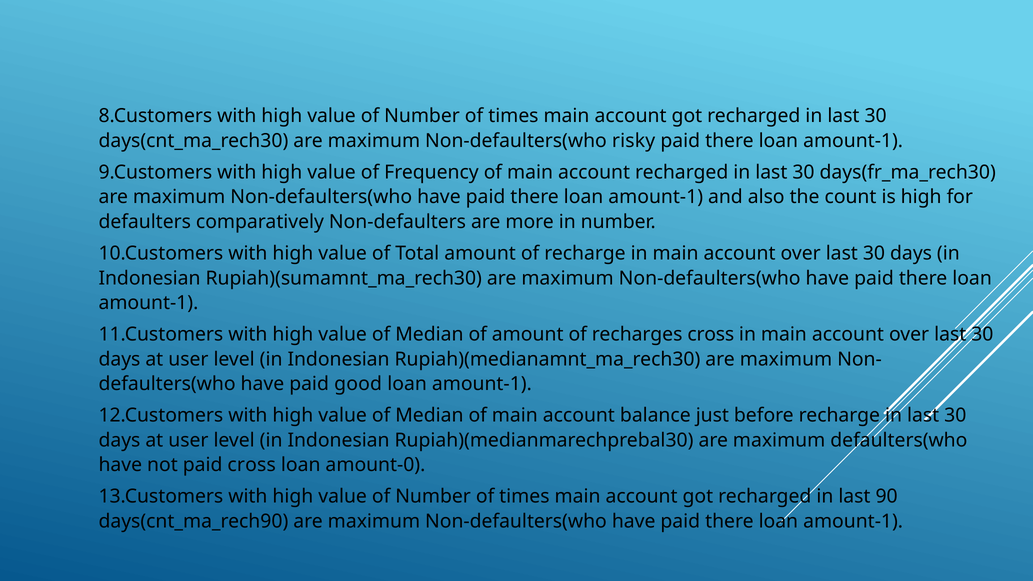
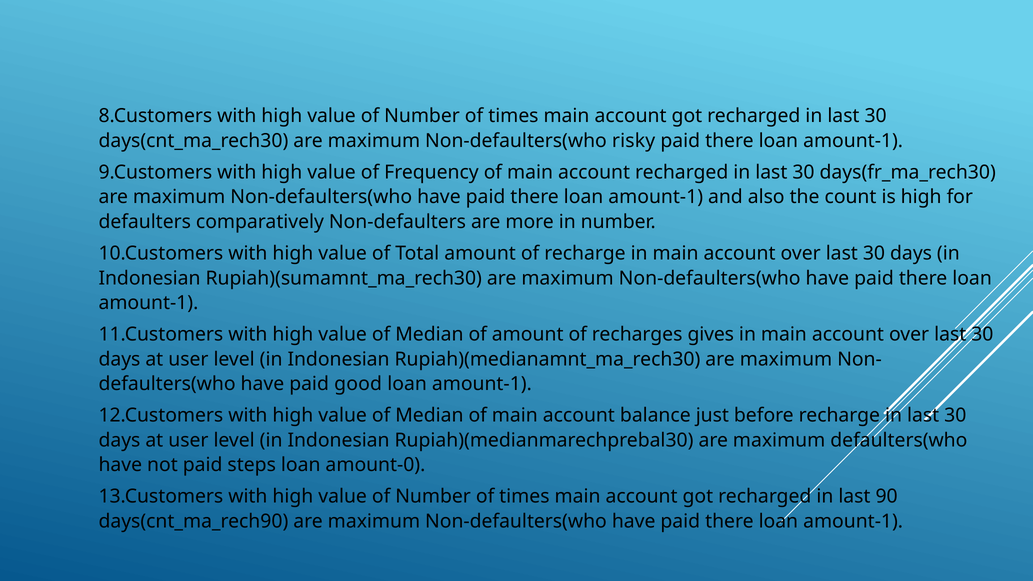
recharges cross: cross -> gives (711, 334)
paid cross: cross -> steps (252, 465)
